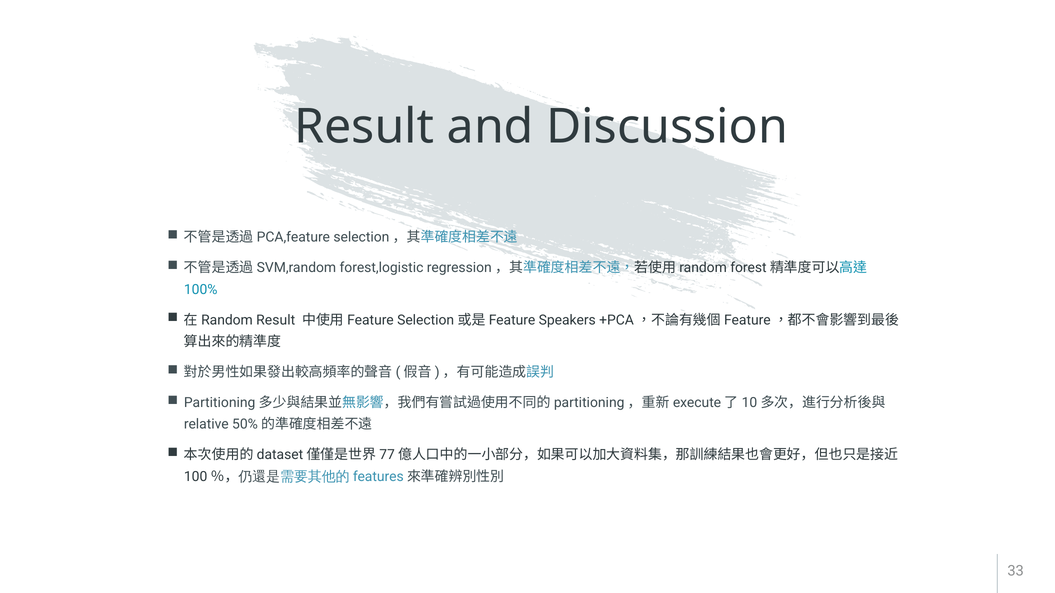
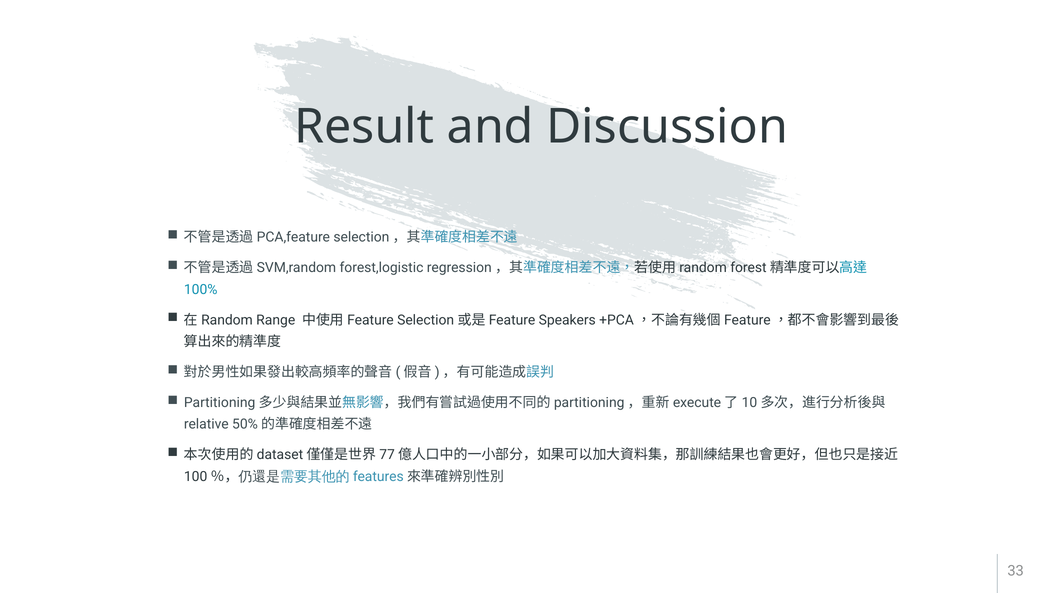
Result: Result -> Range (276, 320)
